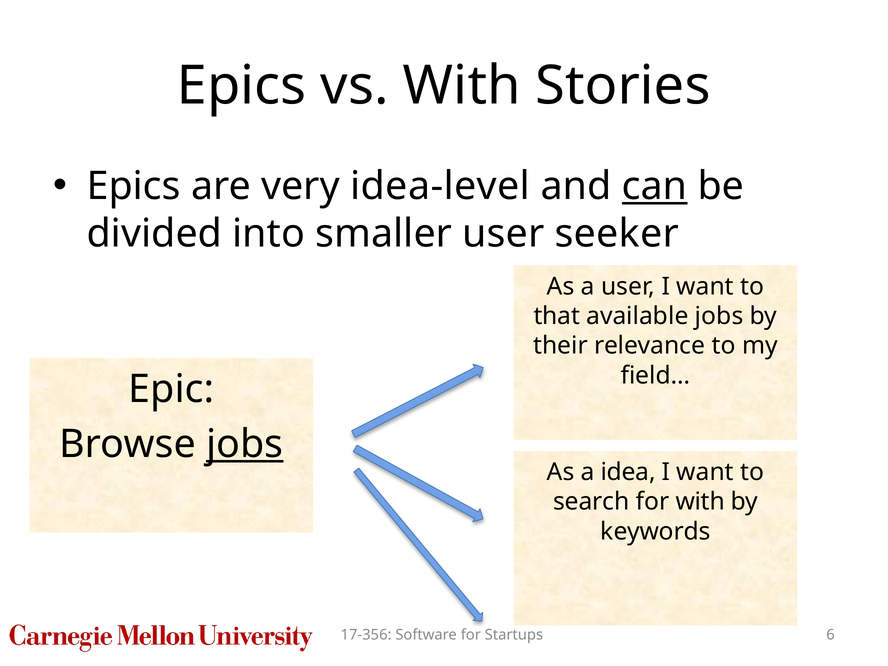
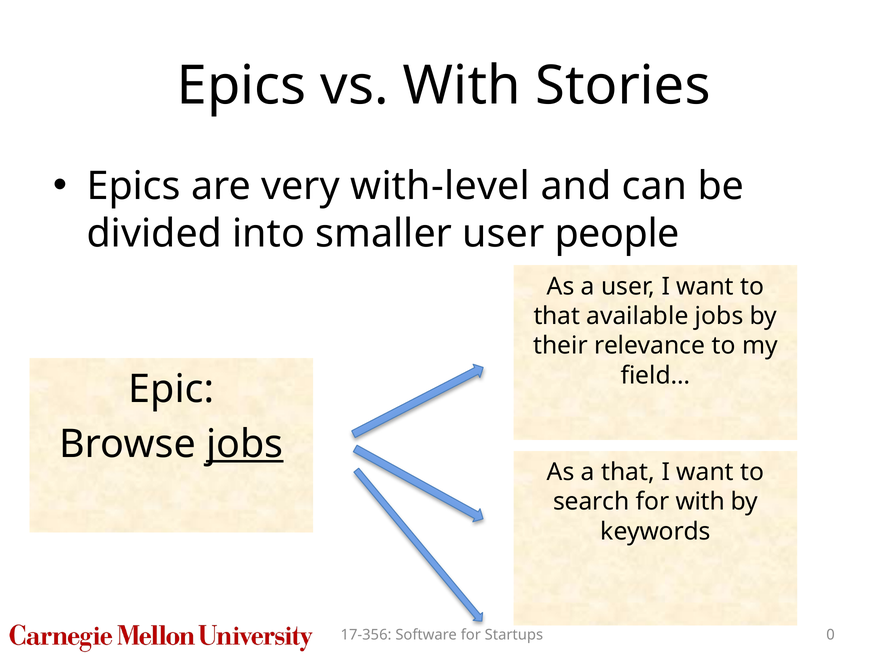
idea-level: idea-level -> with-level (440, 186)
can underline: present -> none (655, 186)
seeker: seeker -> people (617, 234)
a idea: idea -> that (628, 472)
6: 6 -> 0 (831, 635)
